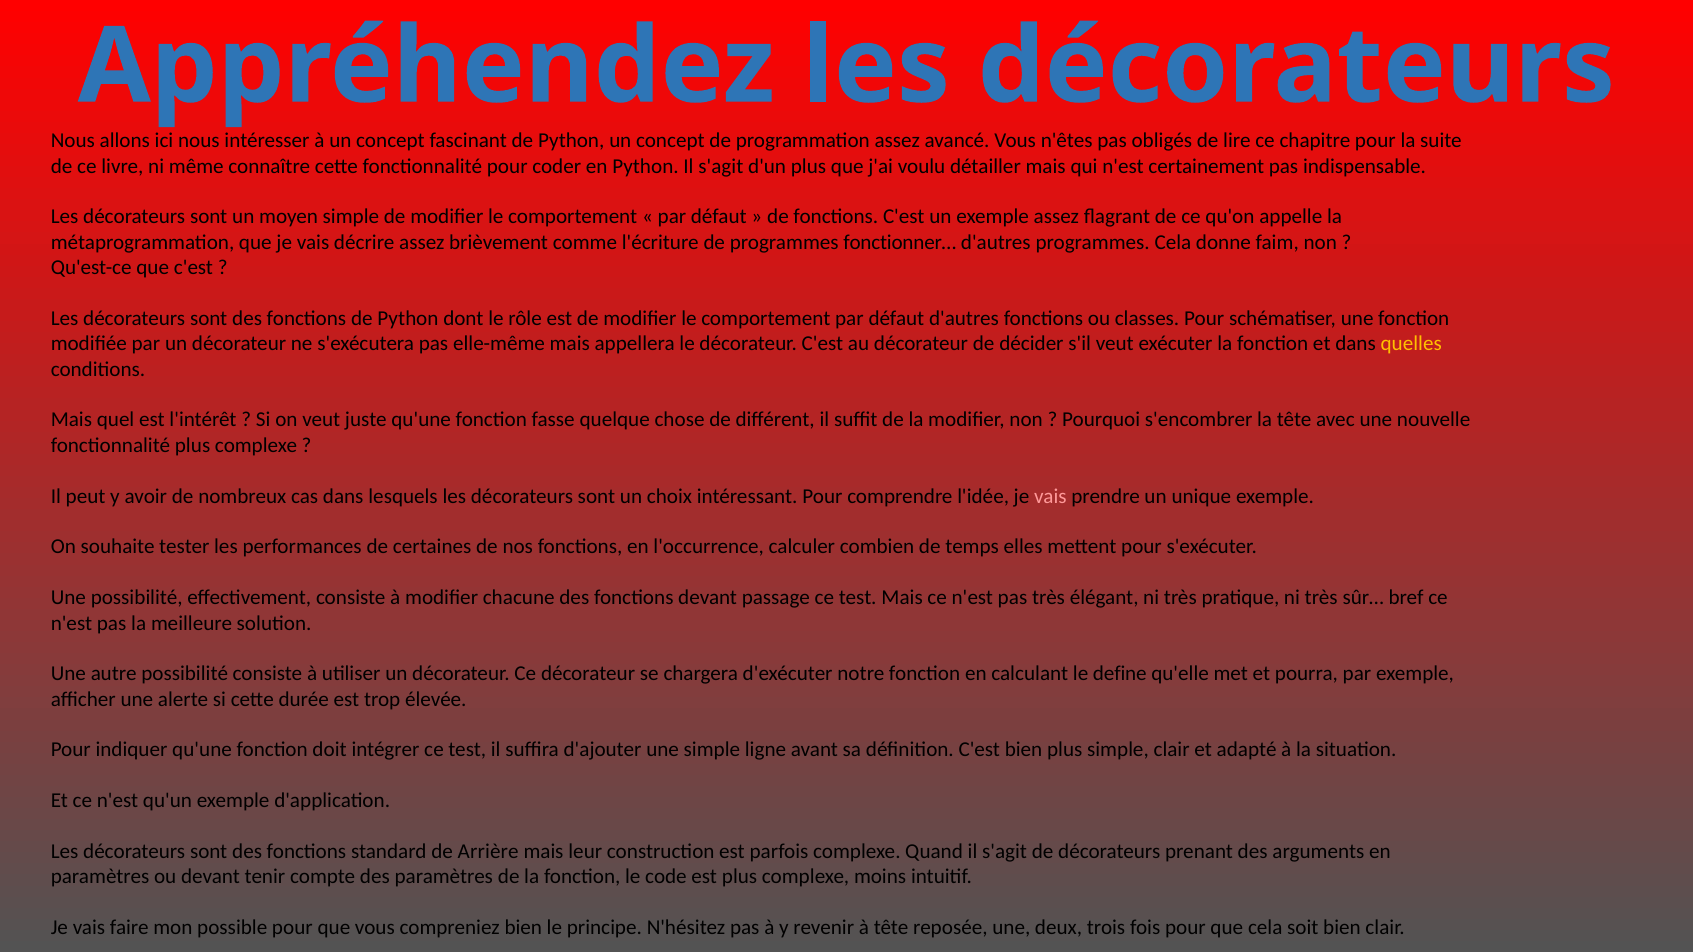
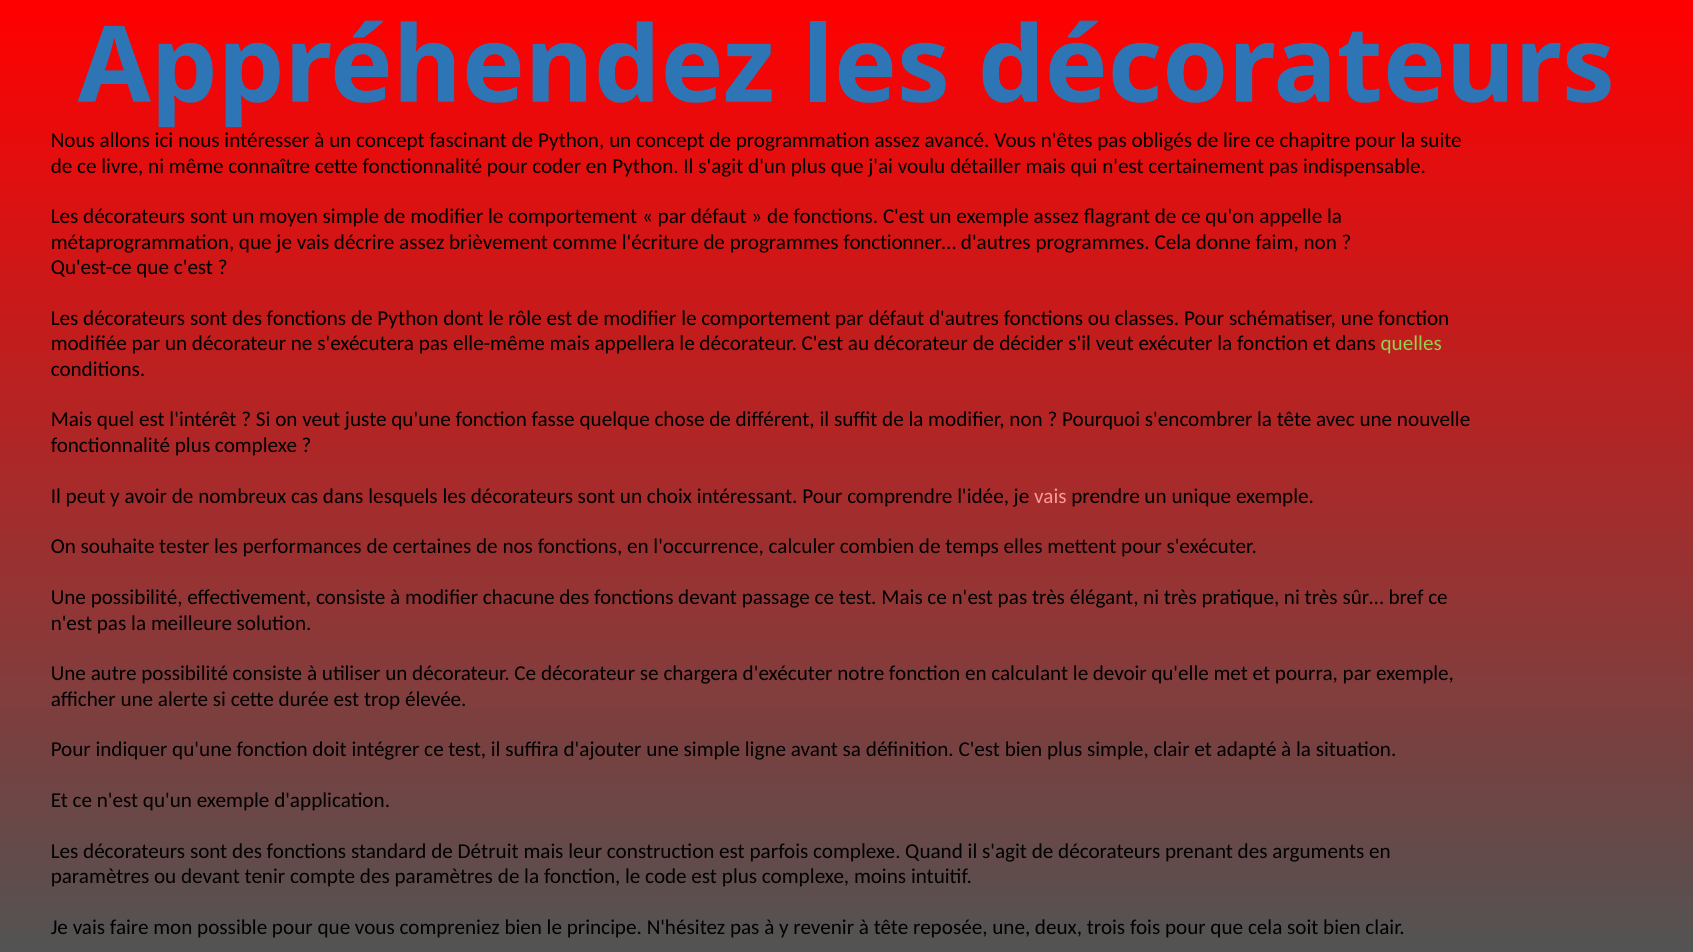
quelles colour: yellow -> light green (1411, 344)
define: define -> devoir (1120, 674)
Arrière: Arrière -> Détruit (488, 852)
